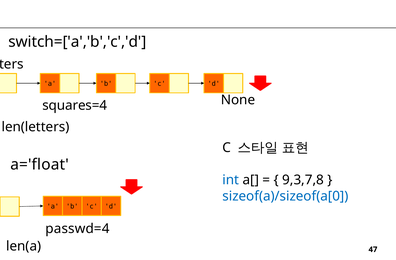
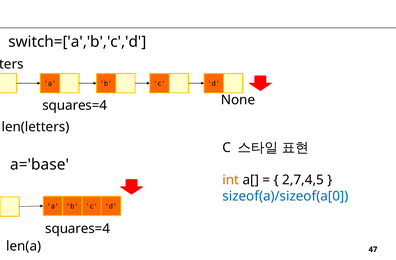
a='float: a='float -> a='base (40, 165)
int colour: blue -> orange (231, 180)
9,3,7,8: 9,3,7,8 -> 2,7,4,5 (303, 180)
passwd=4: passwd=4 -> squares=4 (78, 229)
